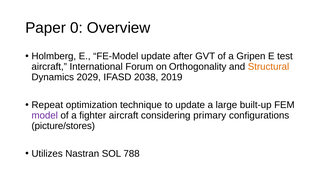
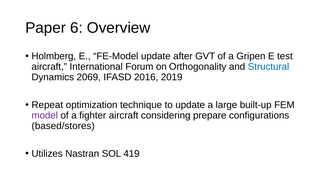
0: 0 -> 6 (76, 28)
Structural colour: orange -> blue (269, 67)
2029: 2029 -> 2069 (89, 77)
2038: 2038 -> 2016 (146, 77)
primary: primary -> prepare (210, 115)
picture/stores: picture/stores -> based/stores (63, 126)
788: 788 -> 419 (132, 153)
